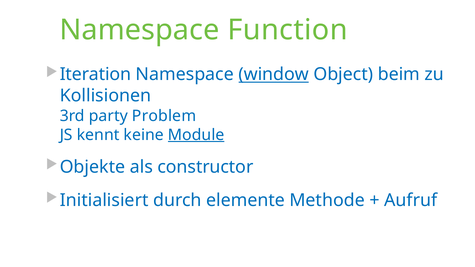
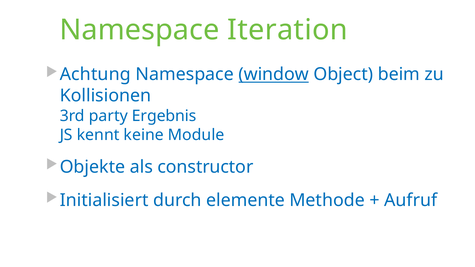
Function: Function -> Iteration (288, 30)
Iteration: Iteration -> Achtung (95, 74)
Problem: Problem -> Ergebnis (164, 116)
Module underline: present -> none (196, 135)
